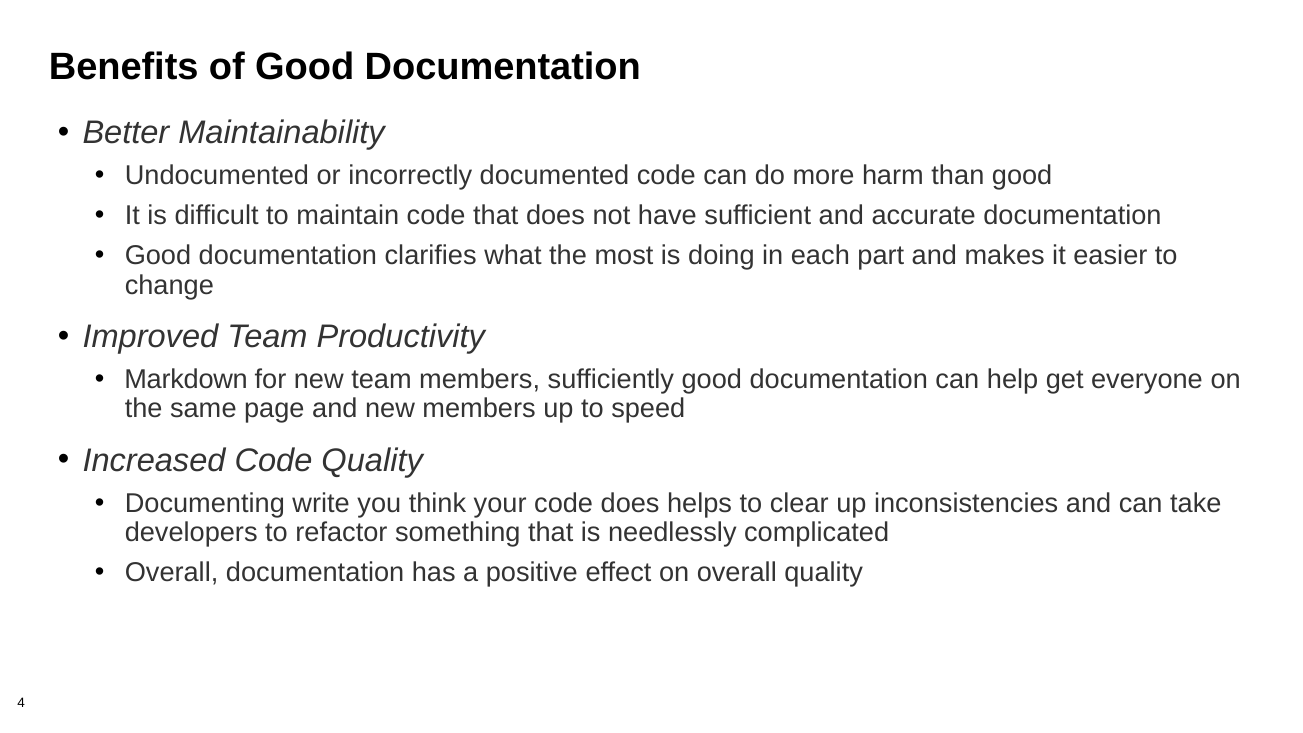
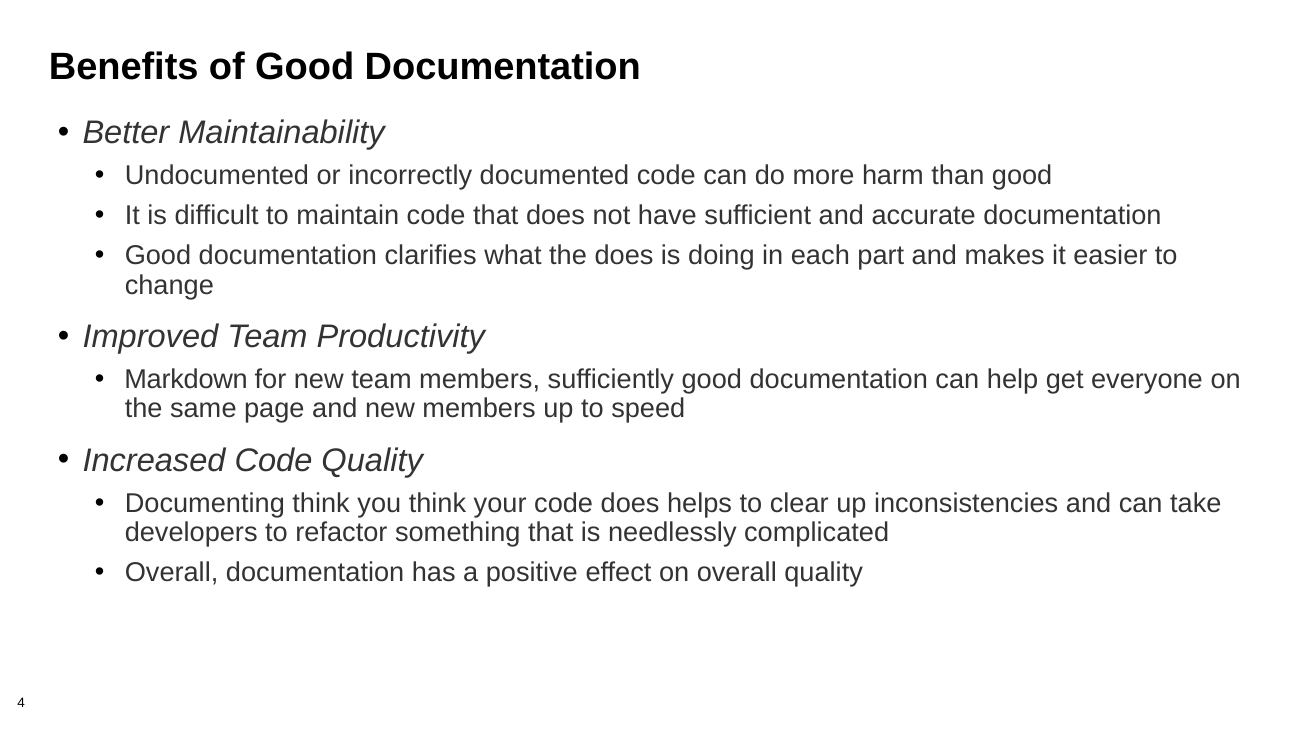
the most: most -> does (624, 256)
Documenting write: write -> think (321, 503)
